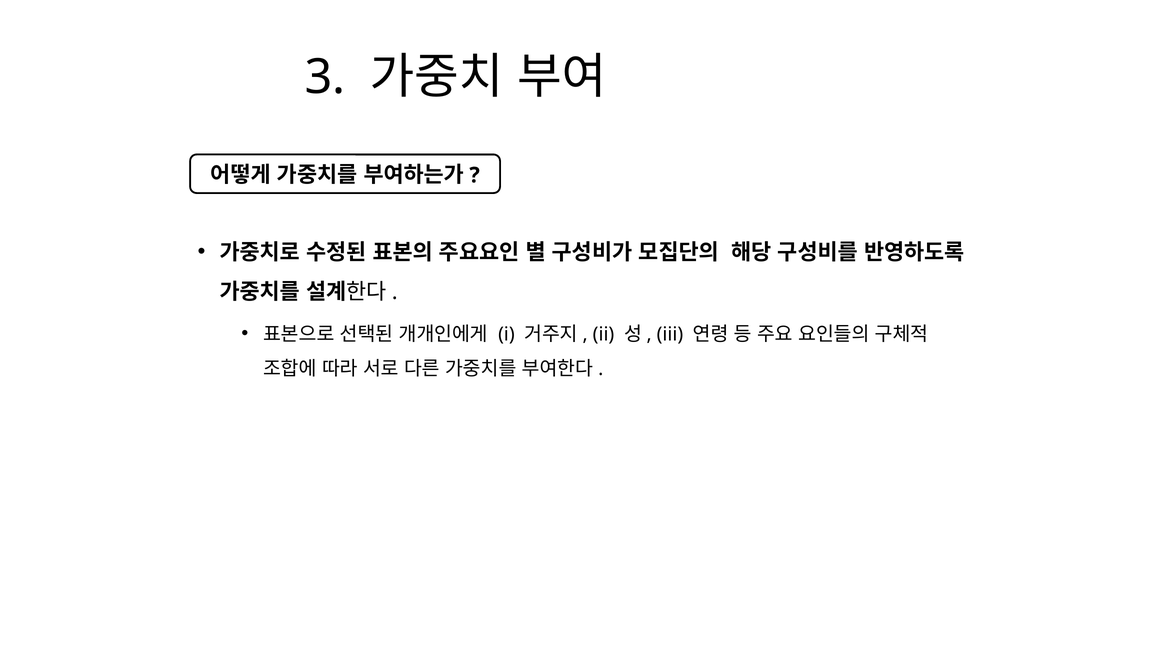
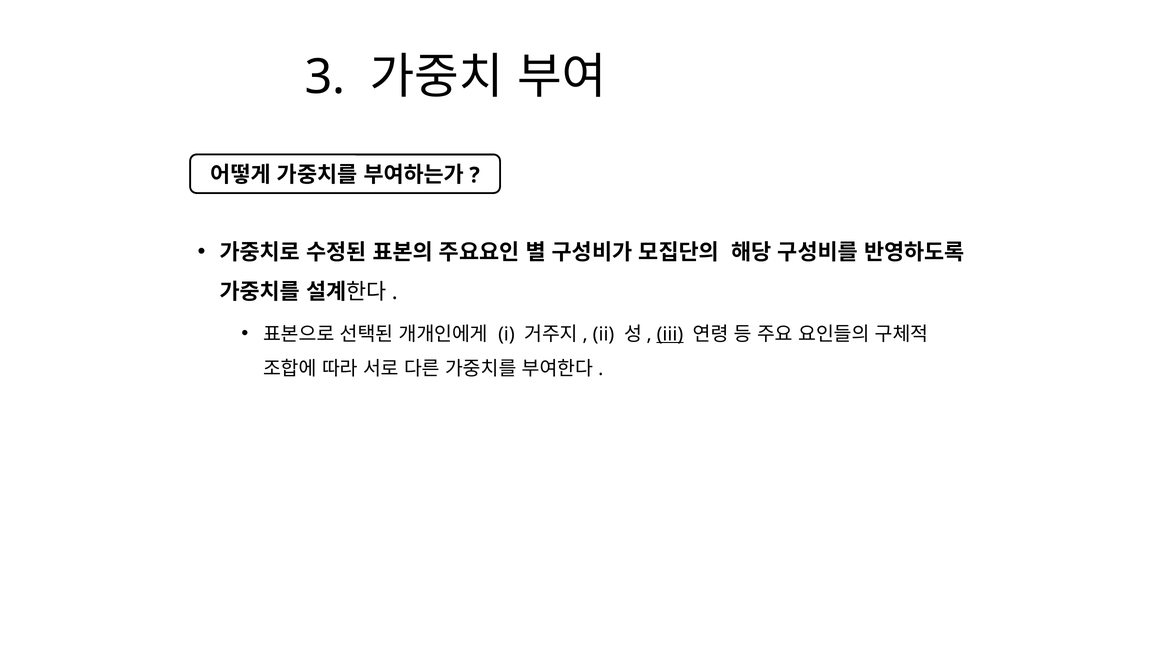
iii underline: none -> present (670, 334)
